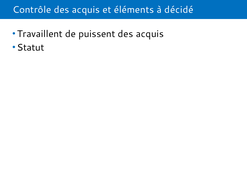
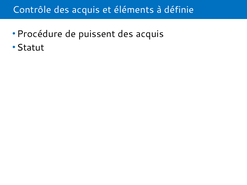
décidé: décidé -> définie (179, 10)
Travaillent: Travaillent -> Procédure (40, 34)
